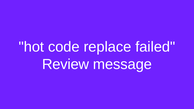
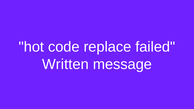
Review: Review -> Written (65, 64)
